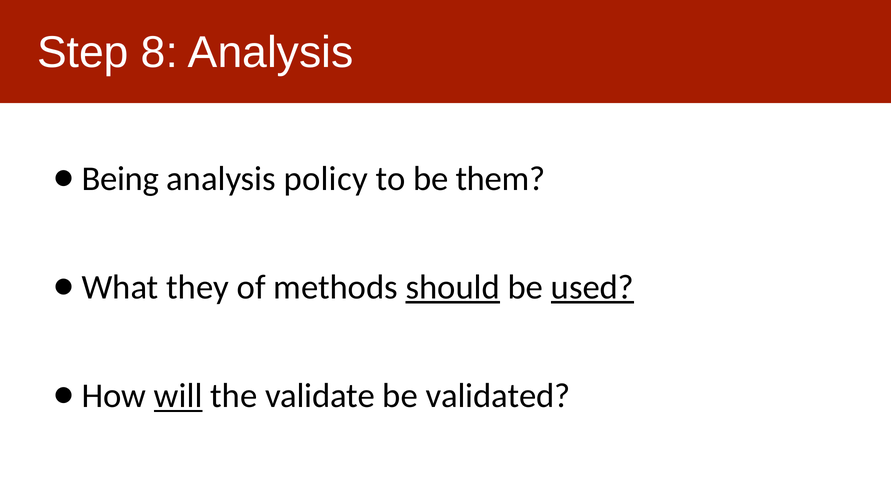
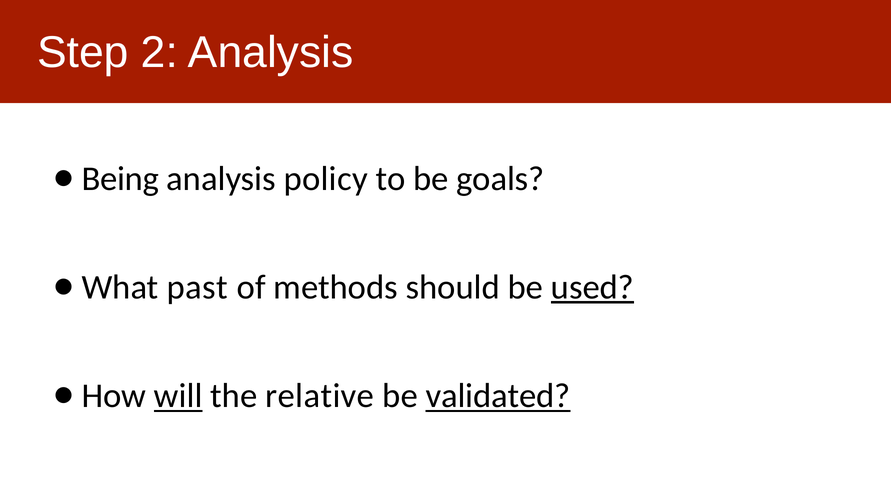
8: 8 -> 2 (159, 53)
them: them -> goals (500, 179)
they: they -> past (197, 287)
should underline: present -> none (453, 287)
validate: validate -> relative (320, 396)
validated underline: none -> present (498, 396)
